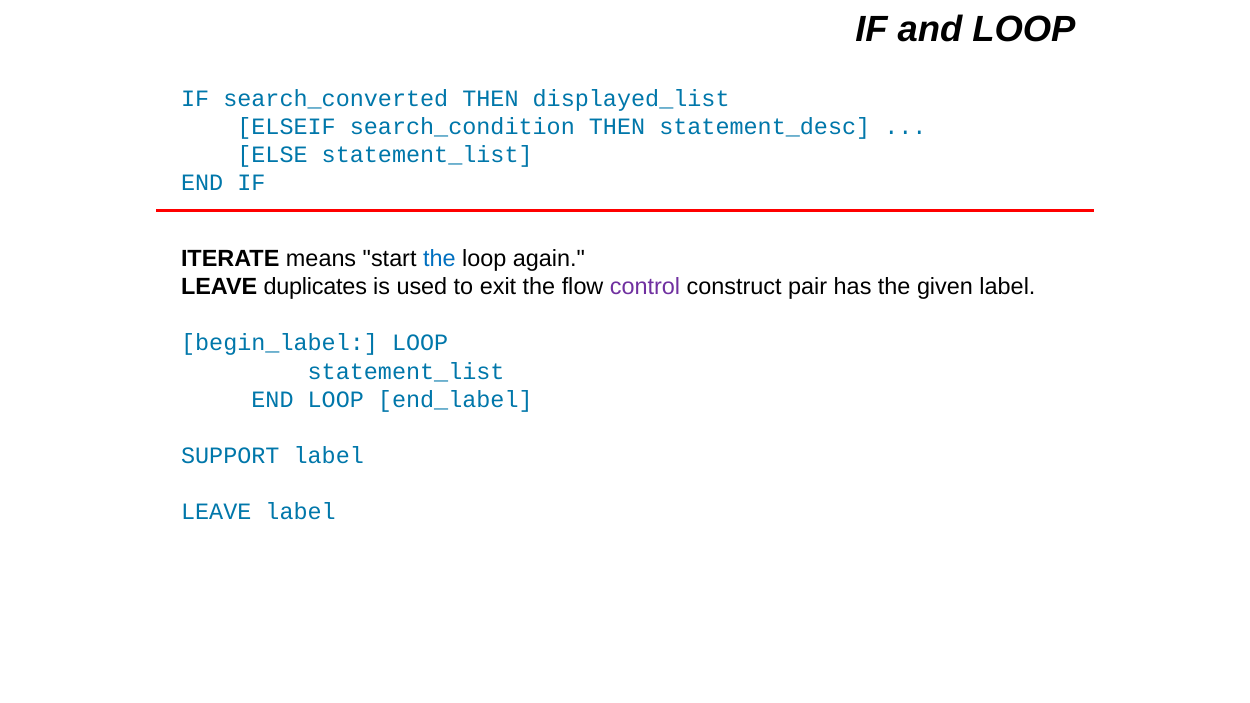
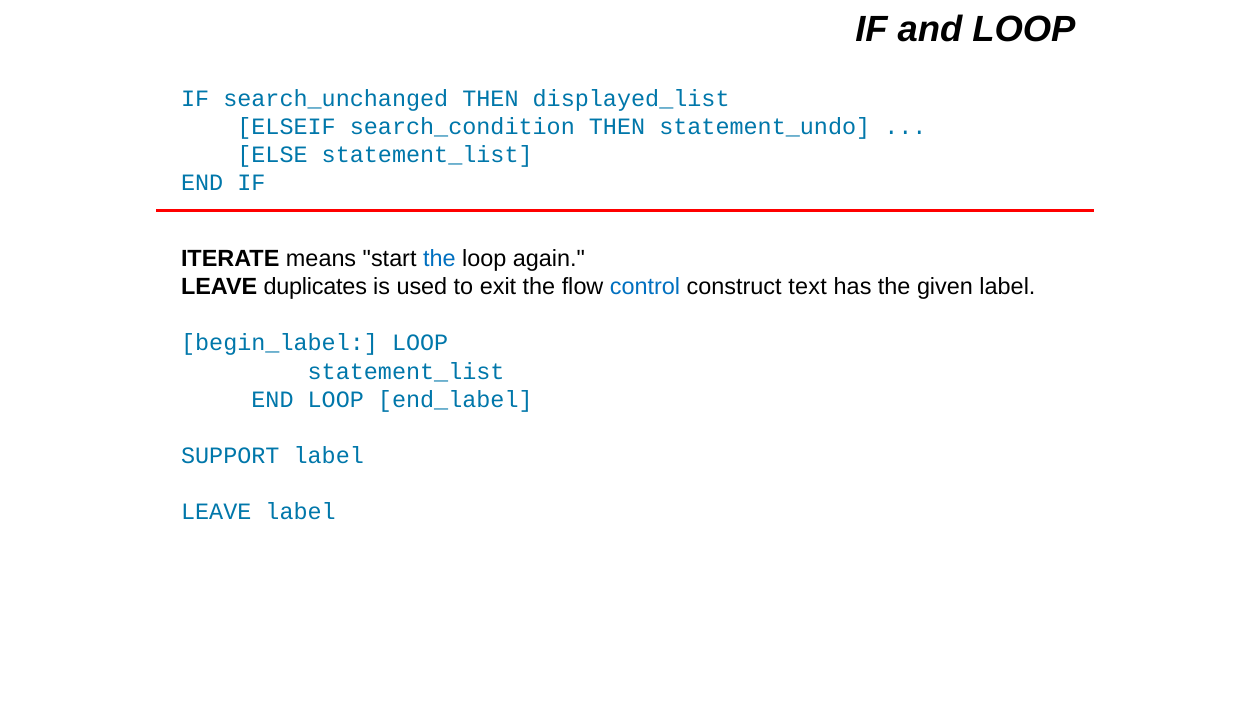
search_converted: search_converted -> search_unchanged (336, 98)
statement_desc: statement_desc -> statement_undo (765, 127)
control colour: purple -> blue (645, 287)
pair: pair -> text (808, 287)
